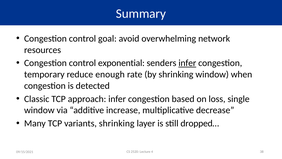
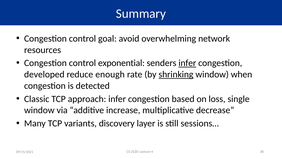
temporary: temporary -> developed (44, 74)
shrinking underline: none -> present (176, 74)
variants shrinking: shrinking -> discovery (117, 123)
dropped…: dropped… -> sessions… (200, 123)
